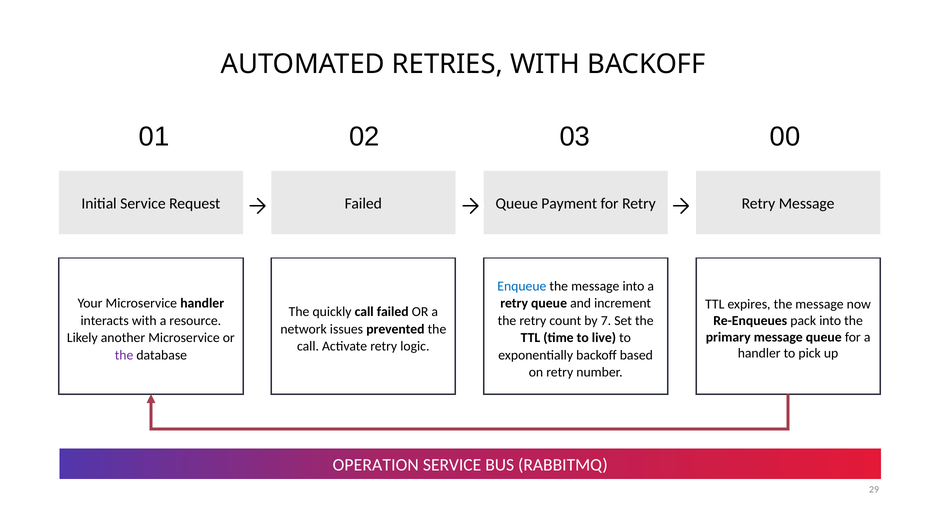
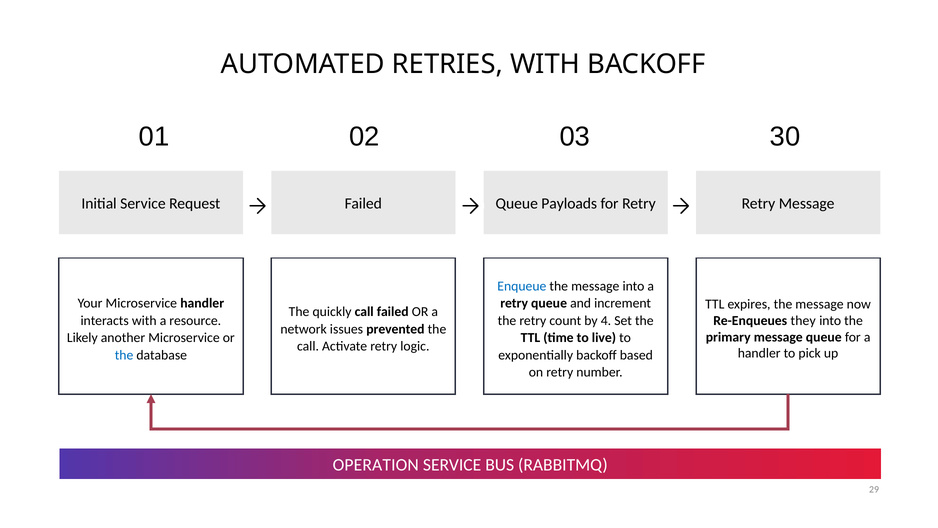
00: 00 -> 30 (785, 137)
Payment: Payment -> Payloads (569, 203)
7: 7 -> 4 (606, 320)
pack: pack -> they (803, 320)
the colour: purple -> blue (124, 355)
